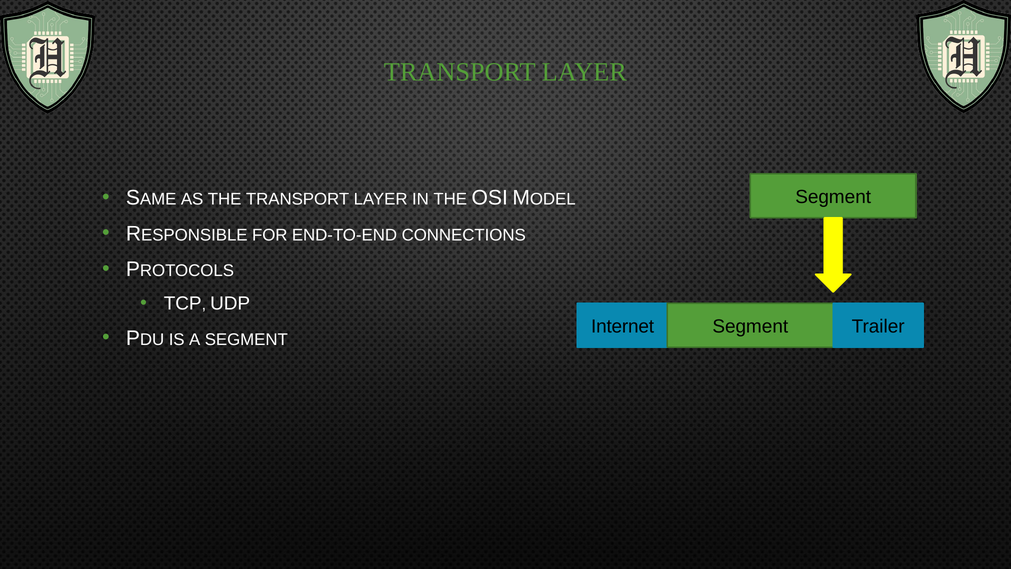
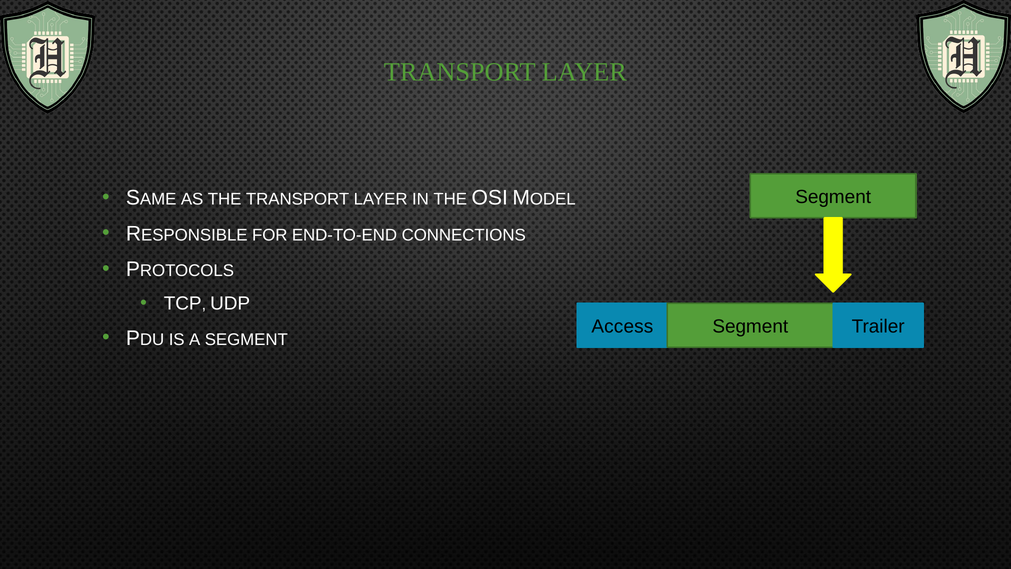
Internet: Internet -> Access (622, 326)
